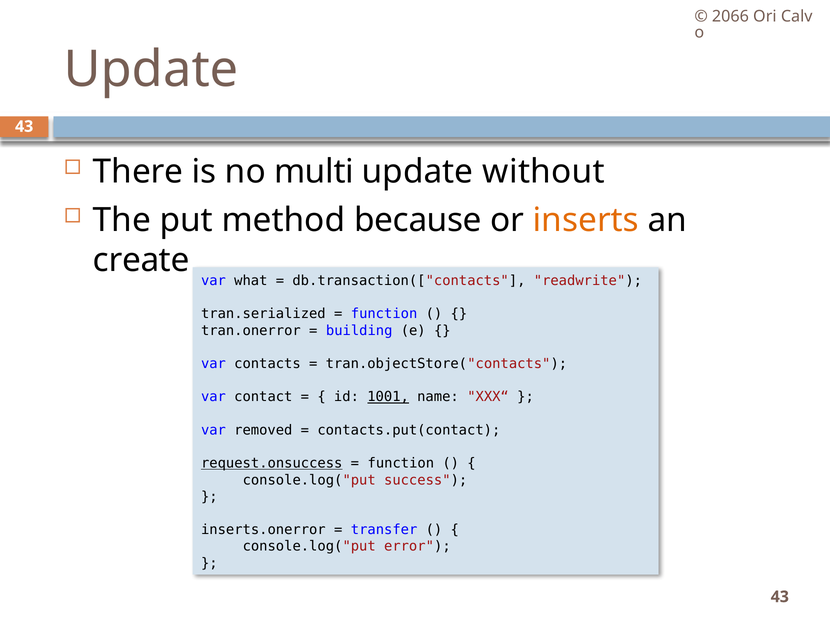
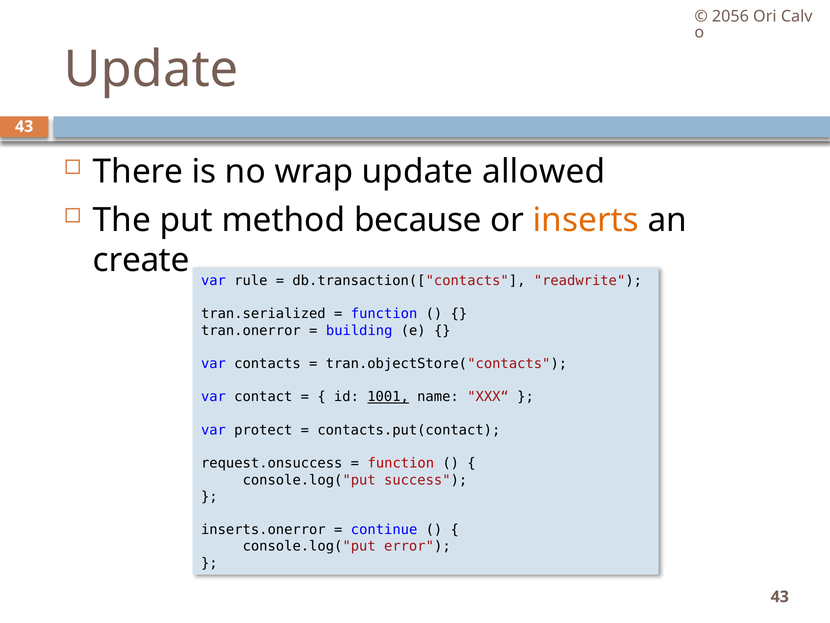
2066: 2066 -> 2056 (730, 16)
multi: multi -> wrap (314, 172)
without: without -> allowed (544, 172)
what: what -> rule (251, 280)
removed: removed -> protect (263, 430)
request.onsuccess underline: present -> none (272, 463)
function colour: black -> red (401, 463)
transfer: transfer -> continue (384, 529)
